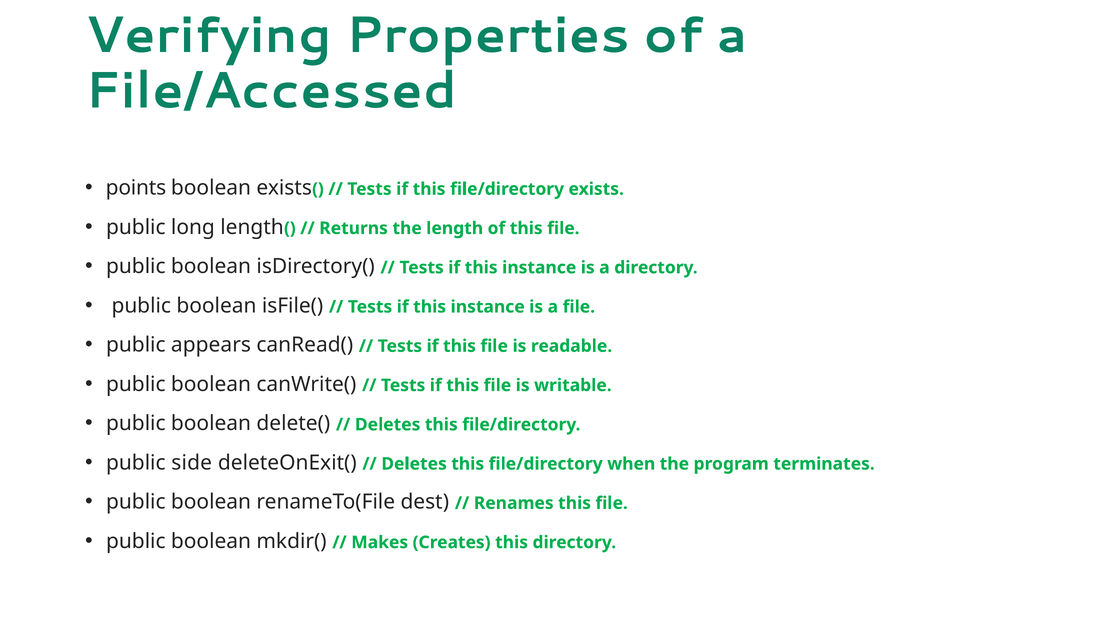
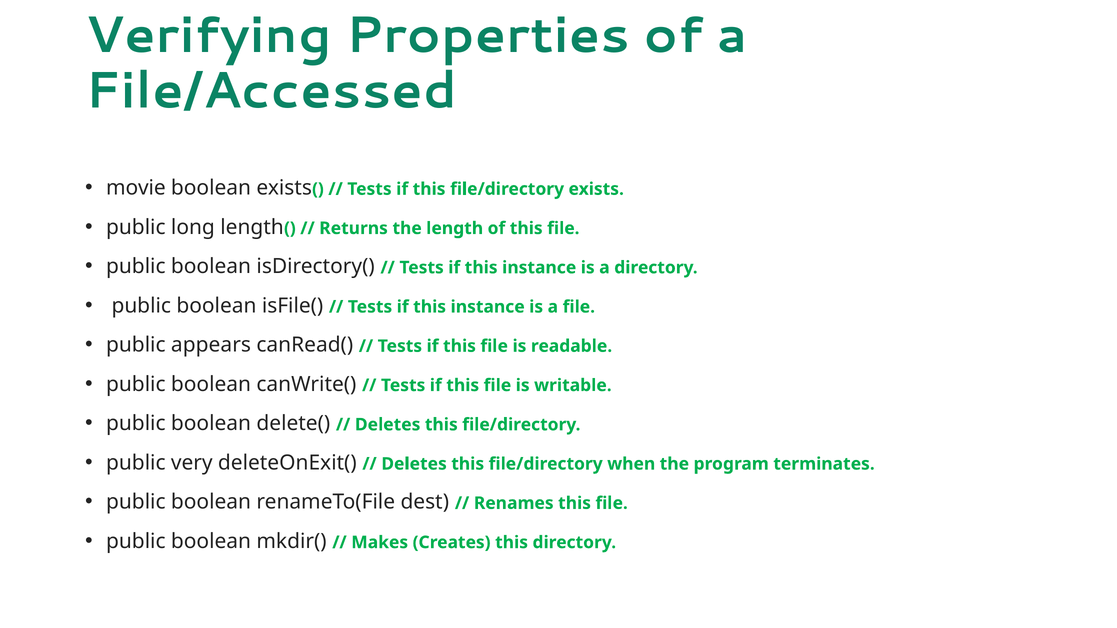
points: points -> movie (136, 188)
side: side -> very (192, 463)
